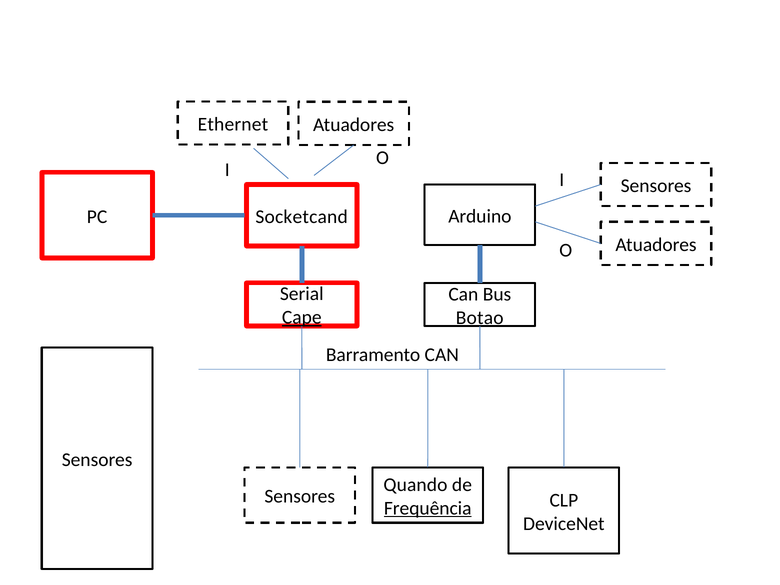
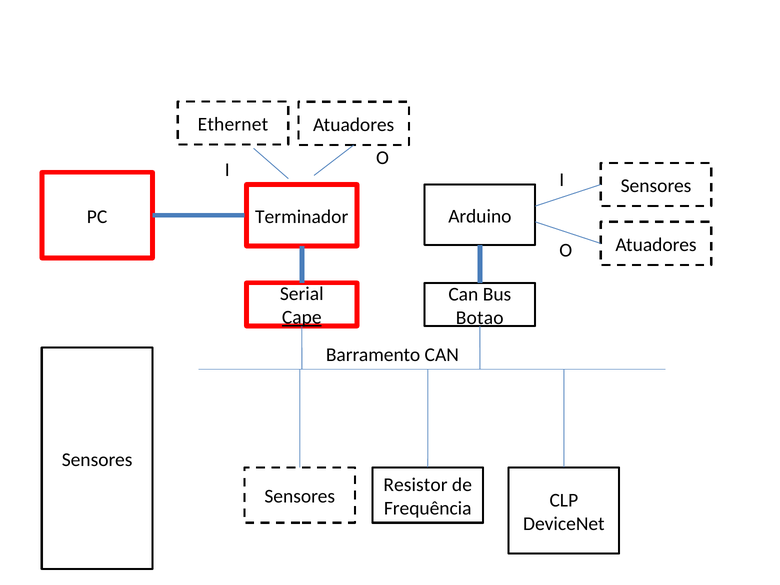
Socketcand: Socketcand -> Terminador (302, 217)
Quando: Quando -> Resistor (415, 485)
Frequência underline: present -> none (428, 508)
